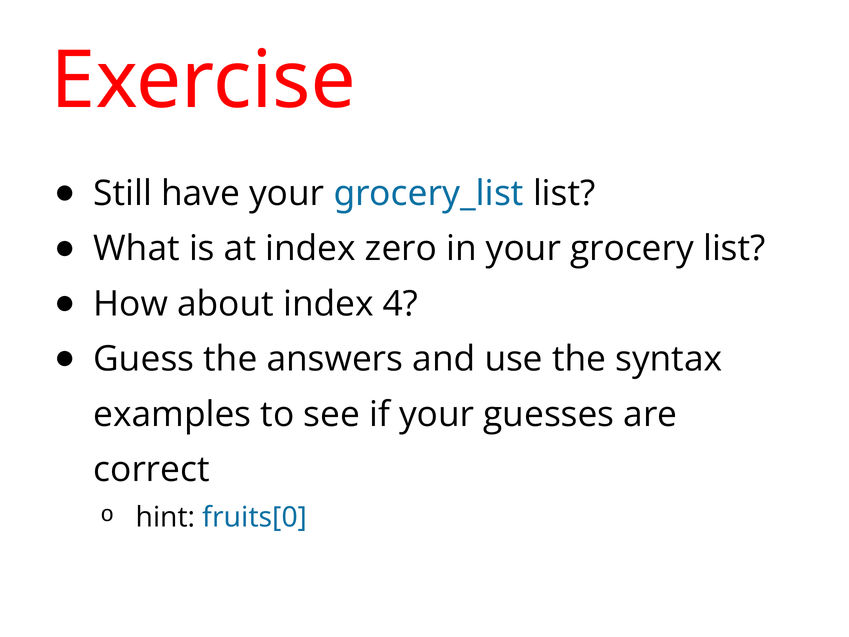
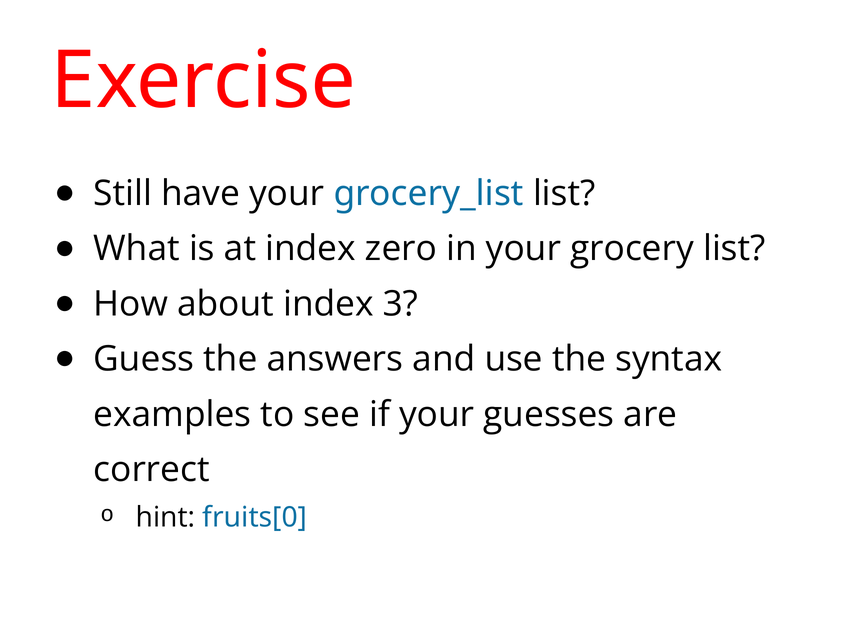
4: 4 -> 3 (400, 304)
